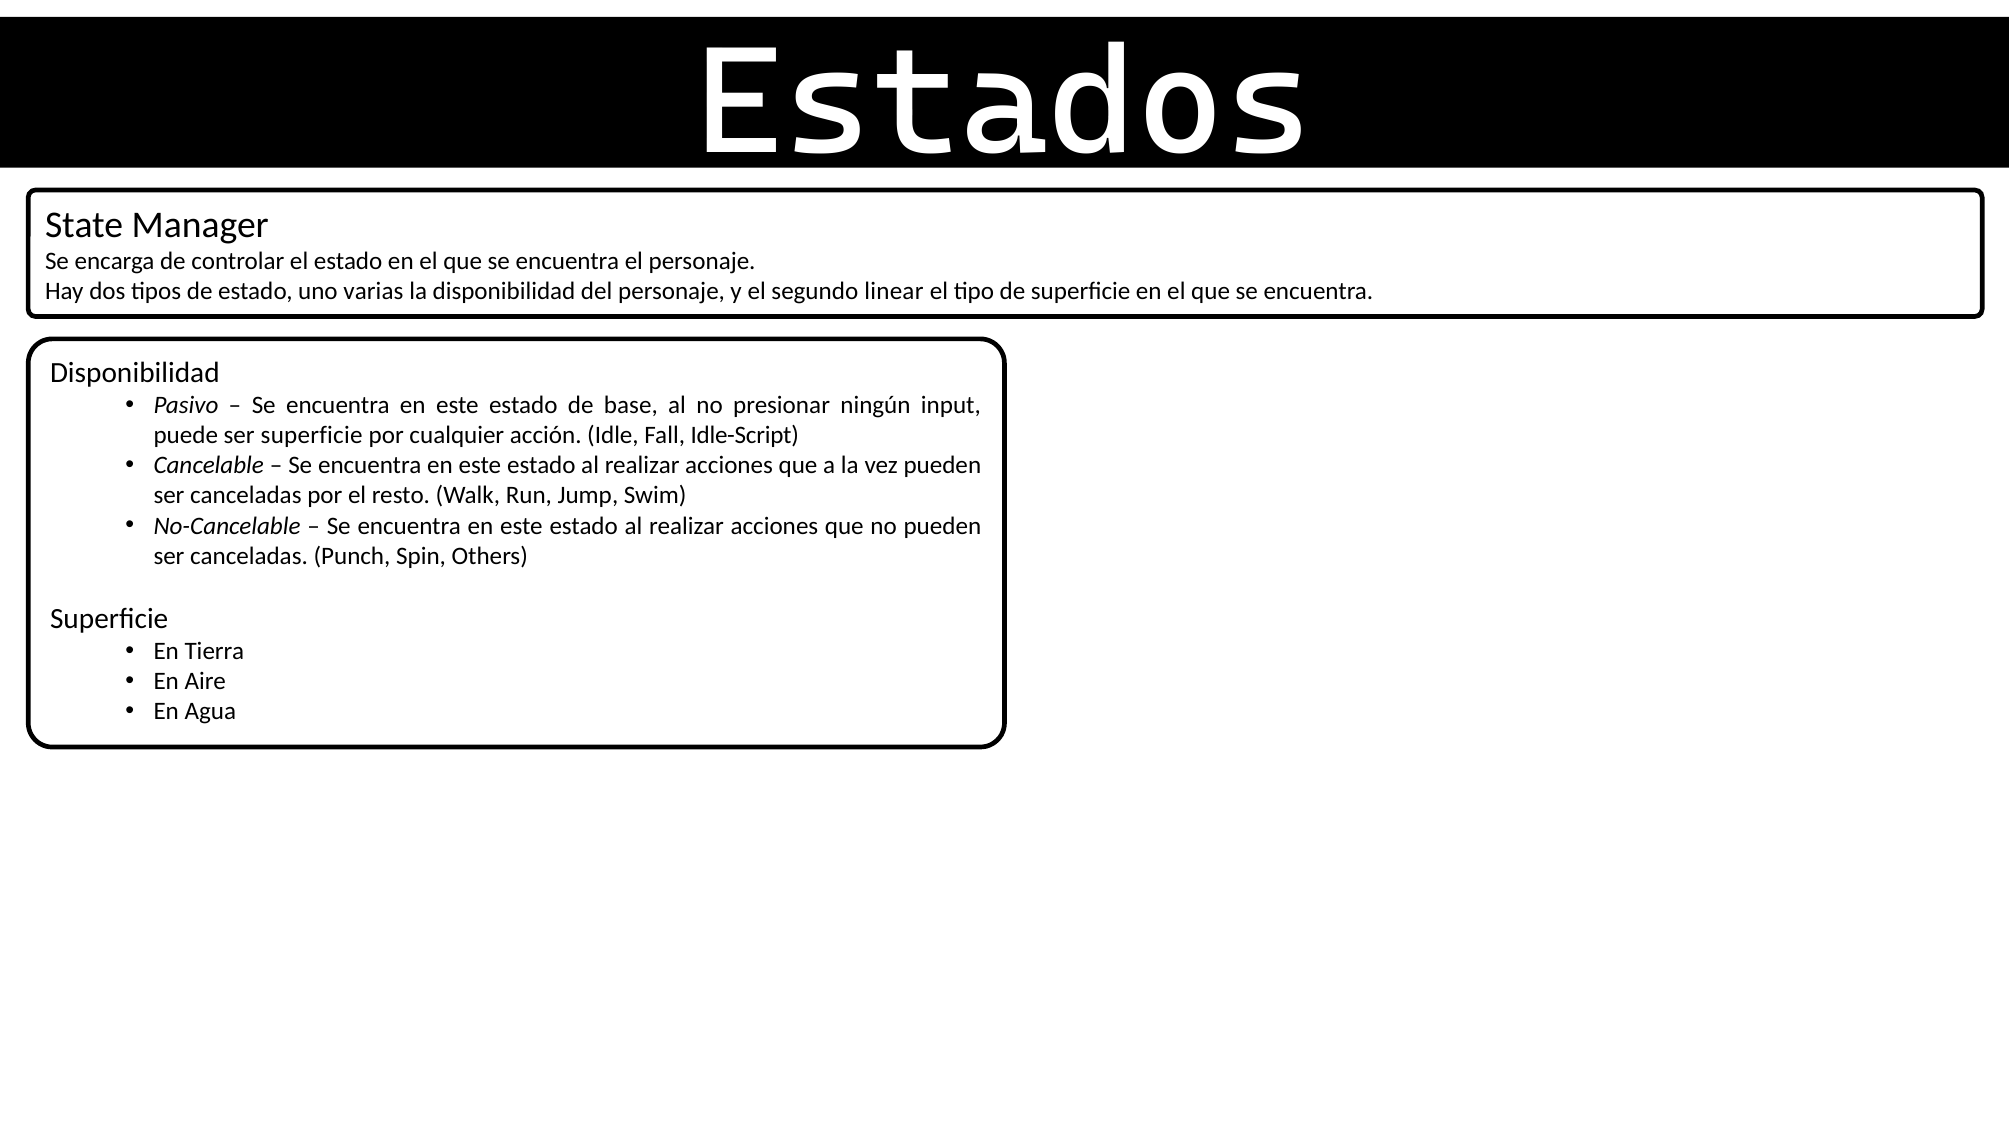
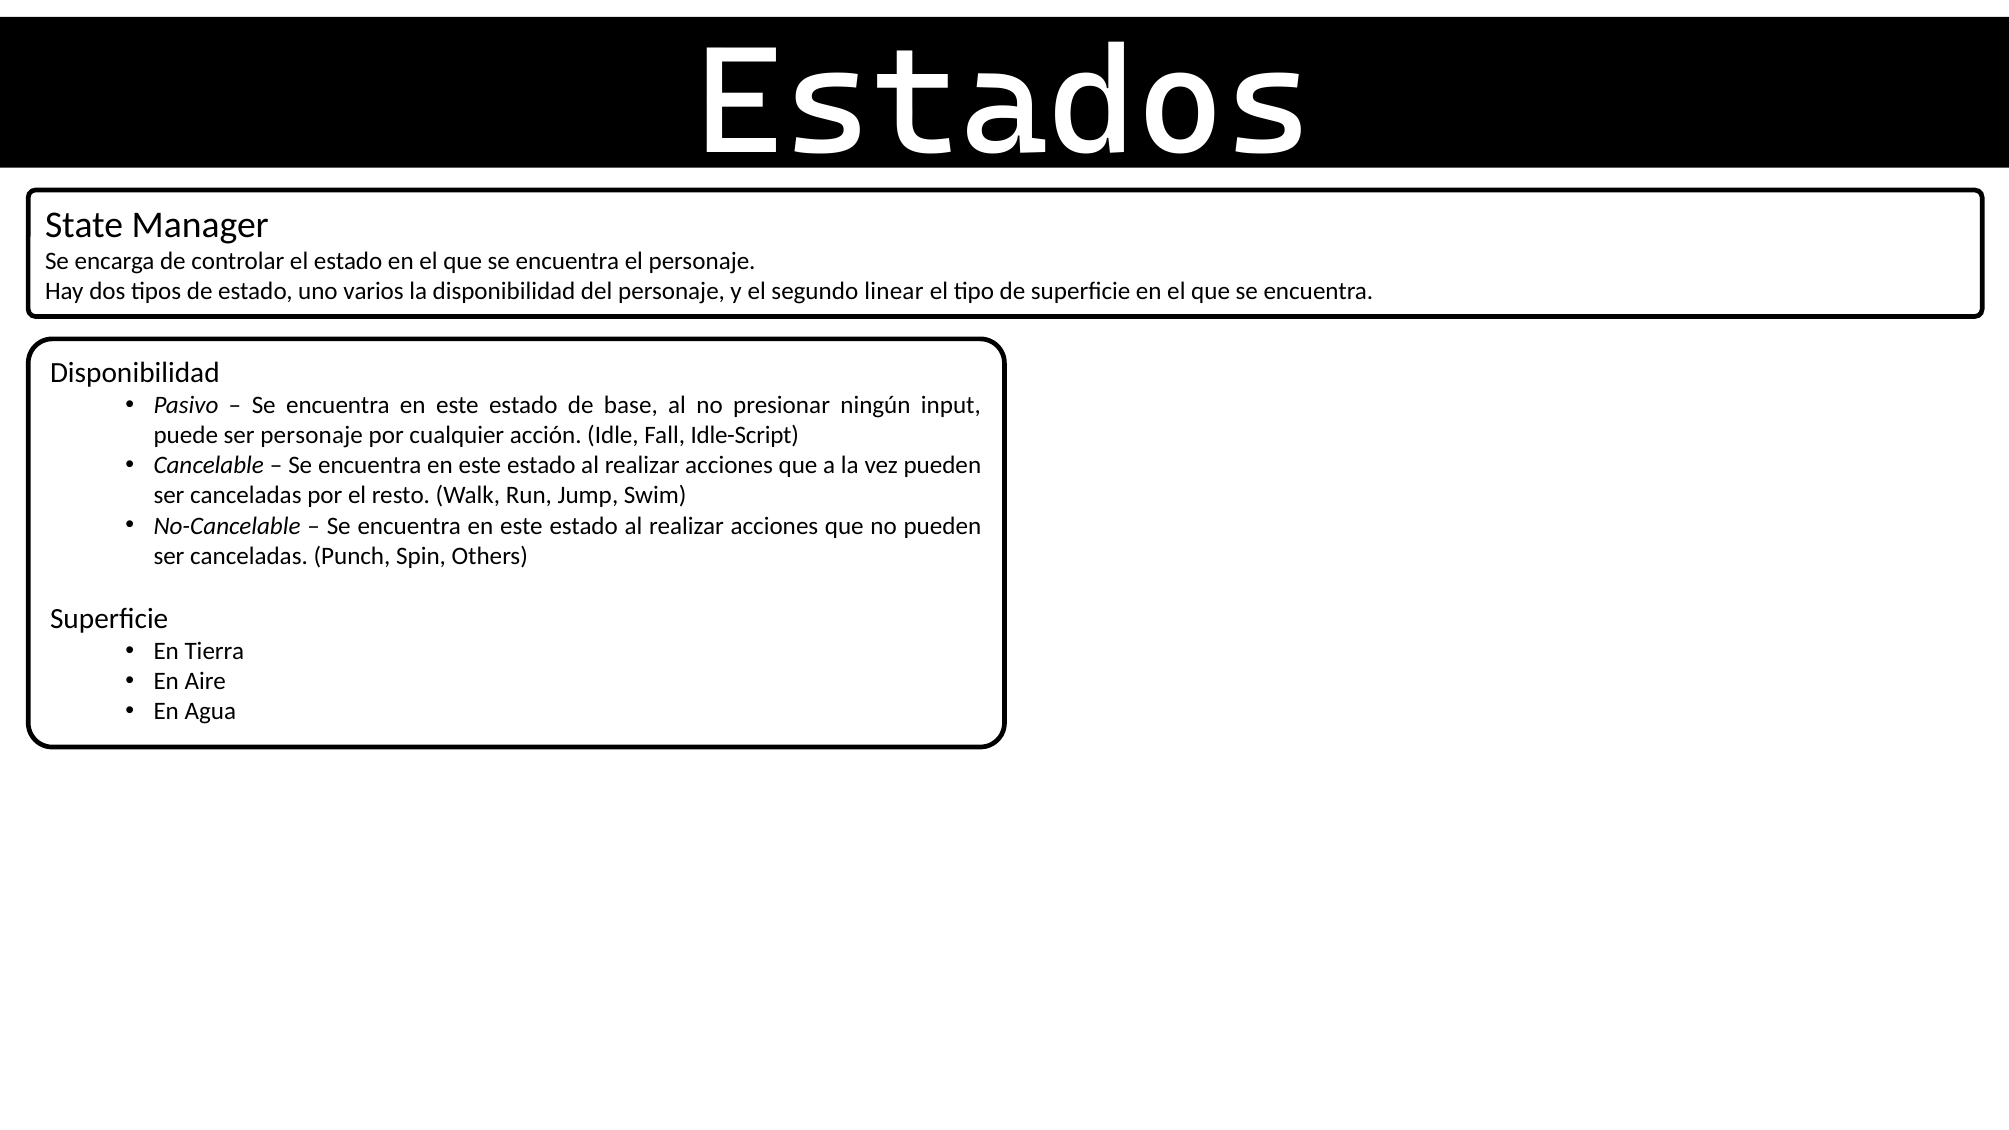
varias: varias -> varios (374, 292)
ser superficie: superficie -> personaje (312, 435)
